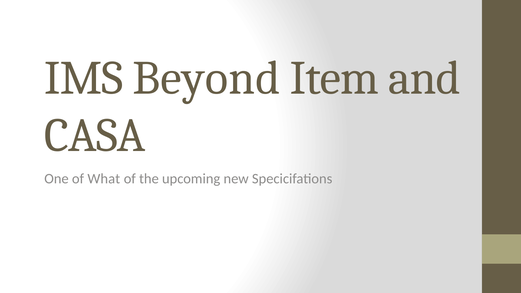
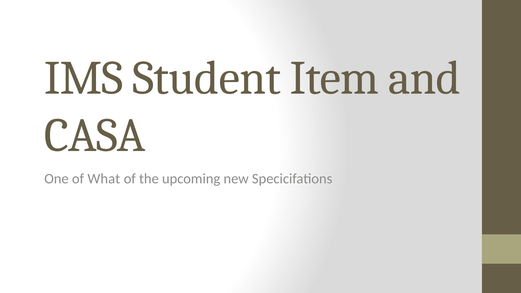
Beyond: Beyond -> Student (207, 78)
